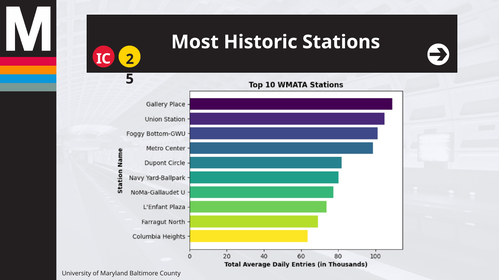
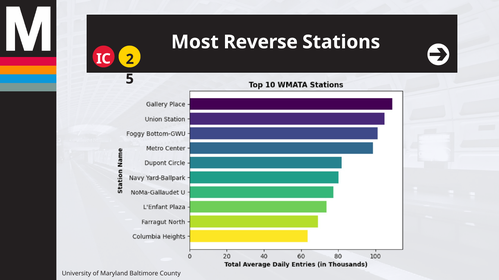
Historic: Historic -> Reverse (261, 42)
